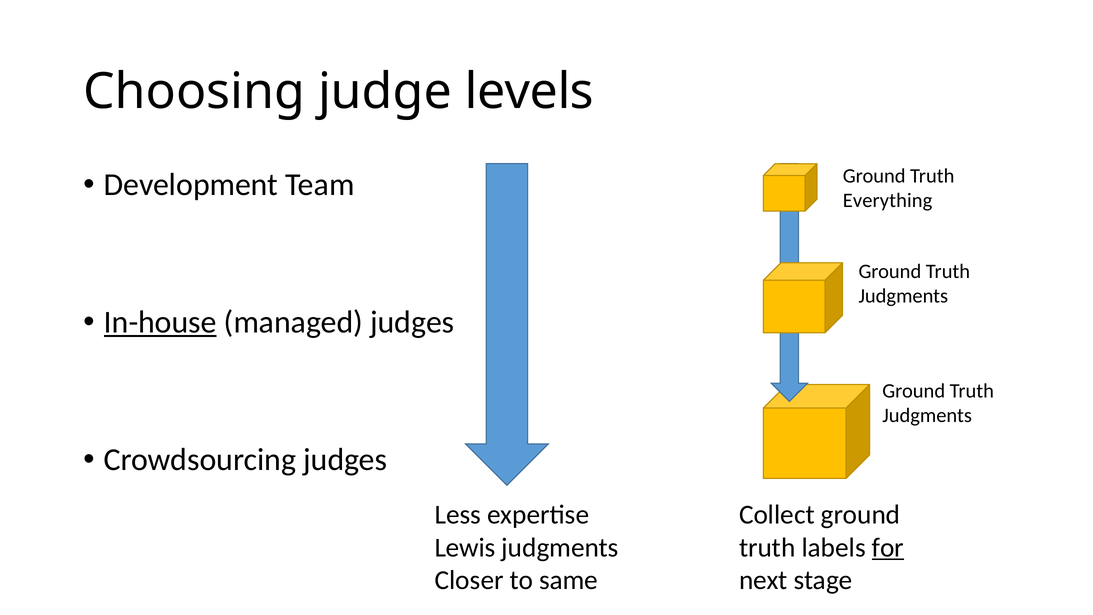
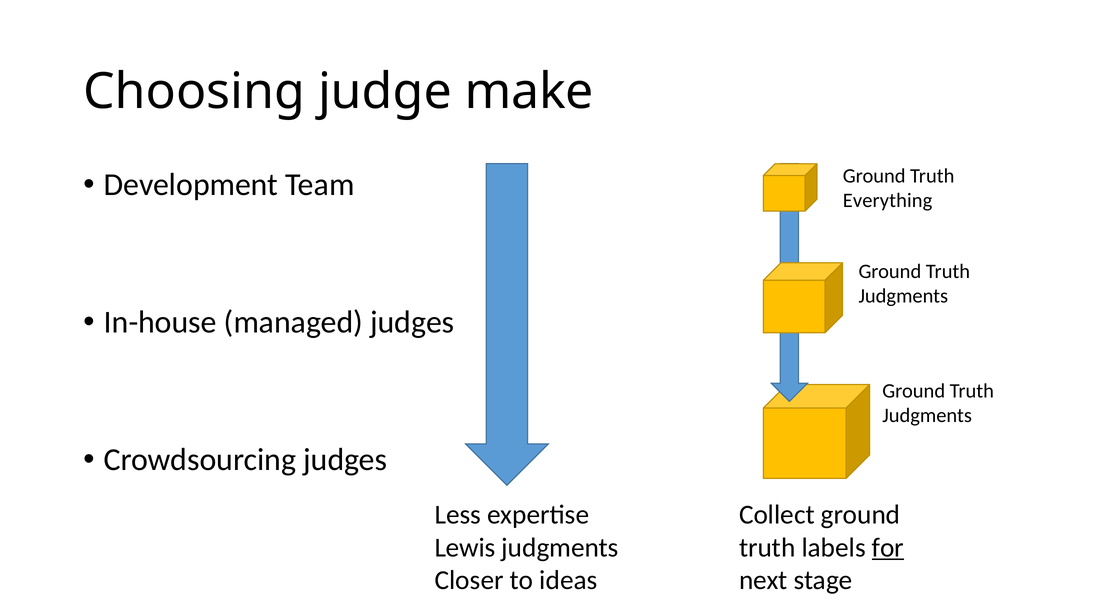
levels: levels -> make (529, 92)
In-house underline: present -> none (160, 322)
same: same -> ideas (568, 580)
